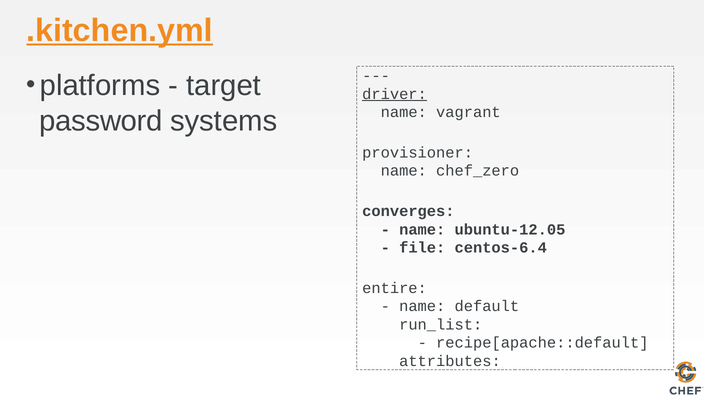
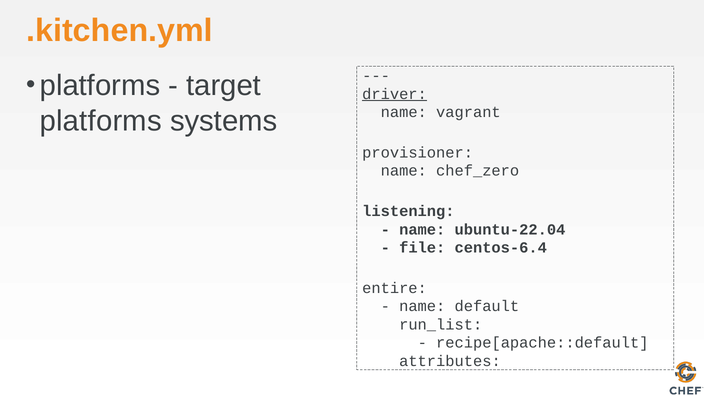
.kitchen.yml underline: present -> none (120, 30)
password: password -> platforms (101, 121)
converges: converges -> listening (408, 211)
ubuntu-12.05: ubuntu-12.05 -> ubuntu-22.04 (510, 229)
